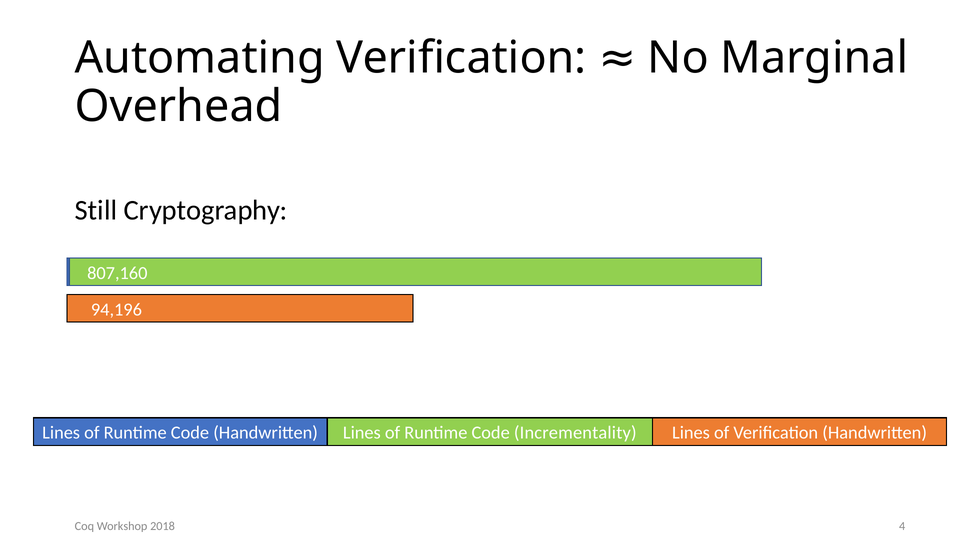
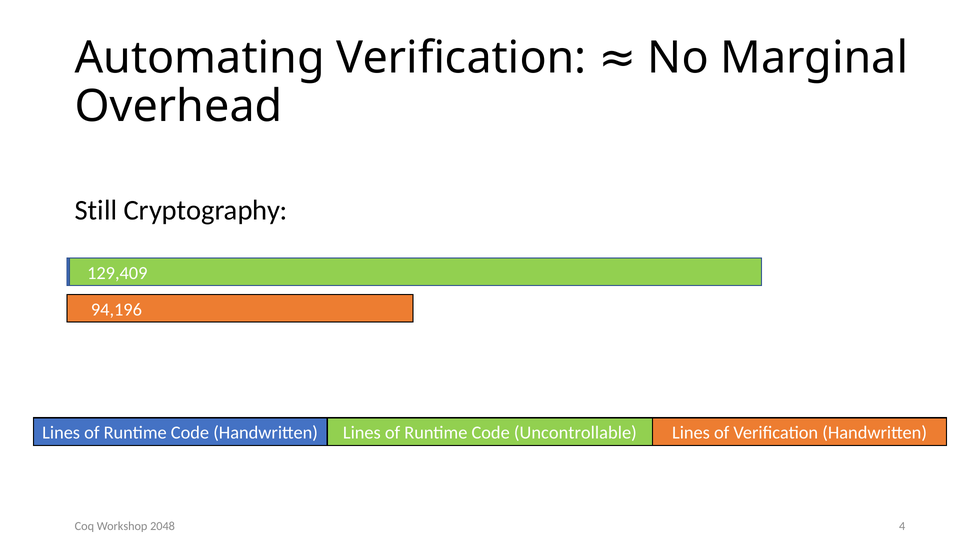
807,160: 807,160 -> 129,409 (117, 273)
Incrementality: Incrementality -> Uncontrollable (575, 433)
2018: 2018 -> 2048 (163, 526)
